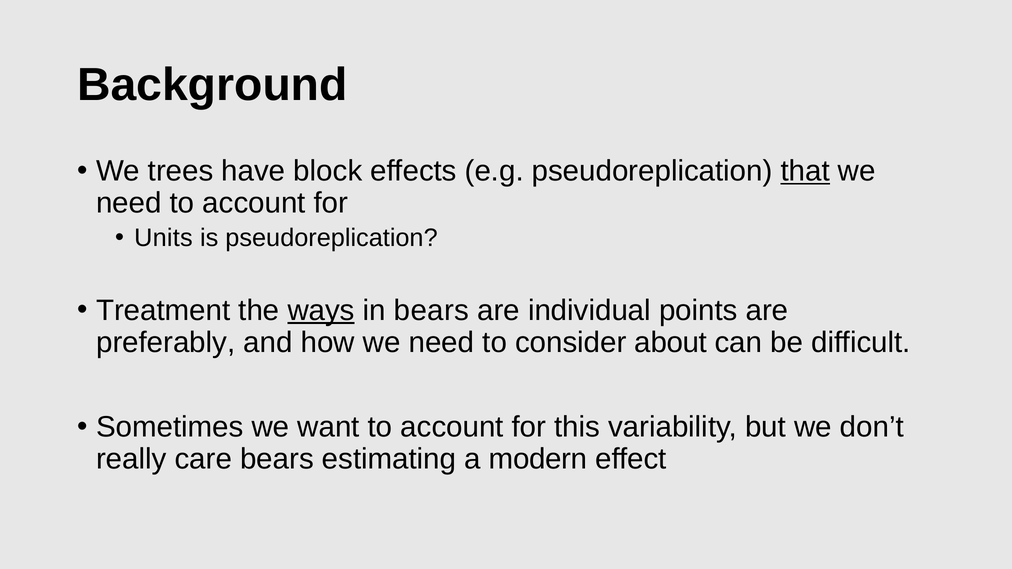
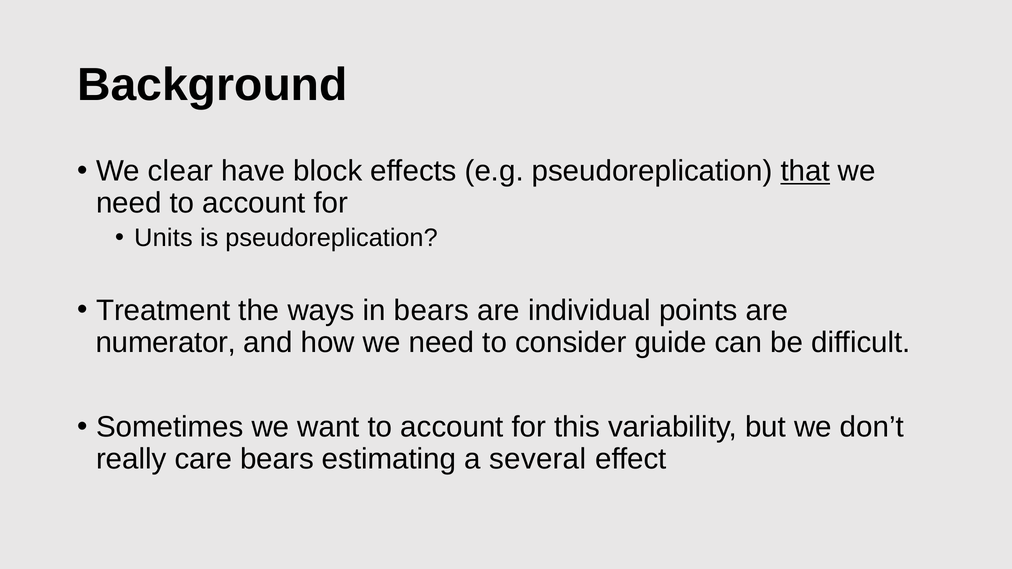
trees: trees -> clear (181, 171)
ways underline: present -> none (321, 311)
preferably: preferably -> numerator (166, 342)
about: about -> guide (671, 342)
modern: modern -> several (538, 459)
